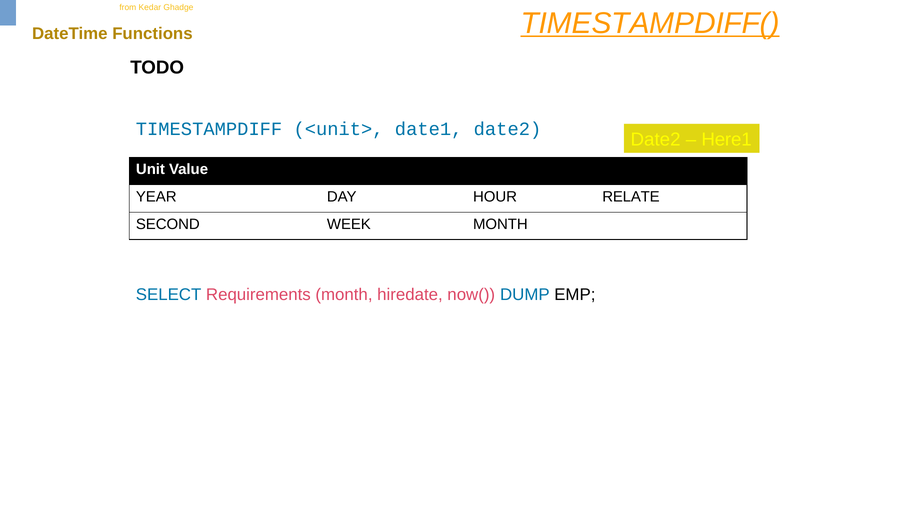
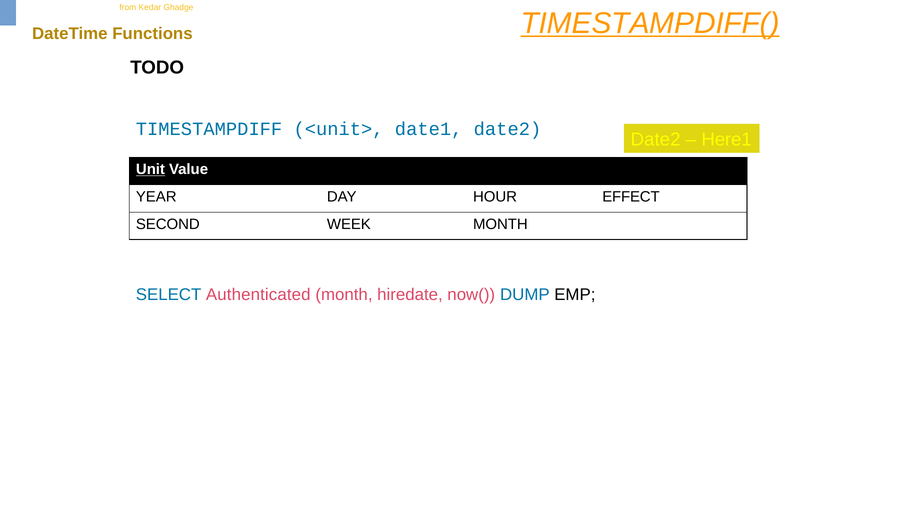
Unit underline: none -> present (150, 169)
RELATE: RELATE -> EFFECT (631, 197)
Requirements: Requirements -> Authenticated (258, 294)
